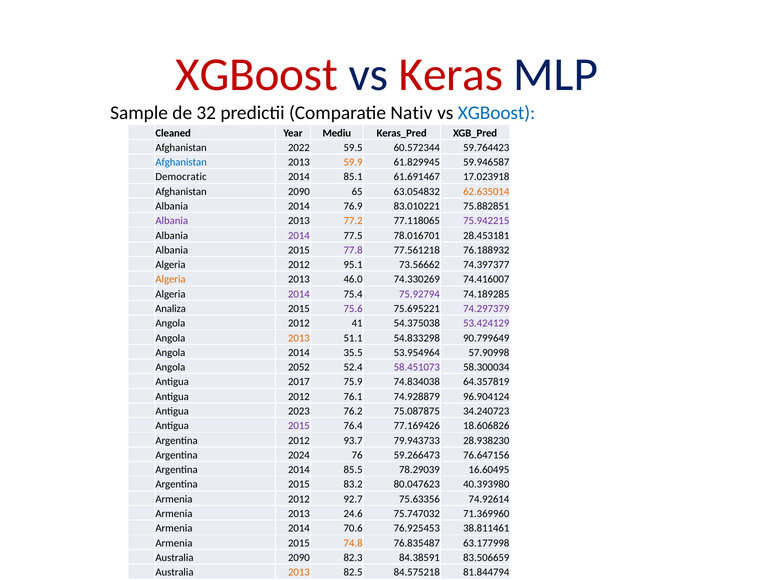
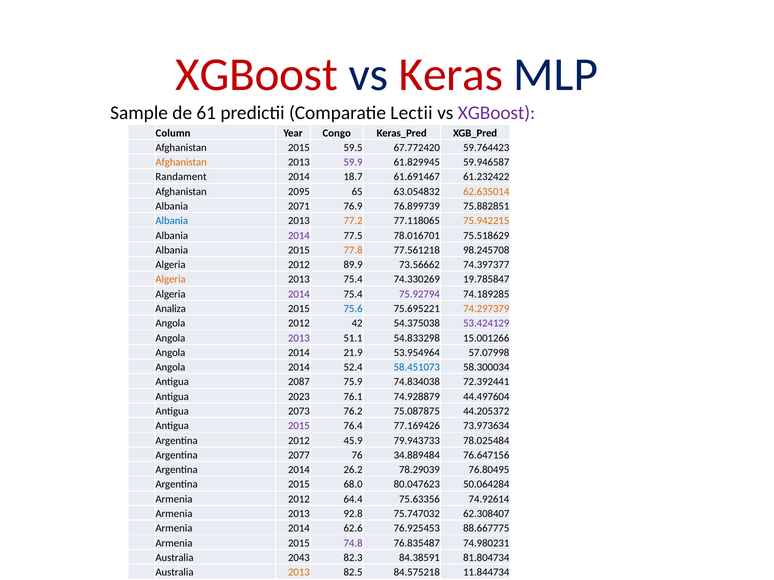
32: 32 -> 61 (206, 113)
Nativ: Nativ -> Lectii (411, 113)
XGBoost colour: blue -> purple (497, 113)
Cleaned: Cleaned -> Column (173, 133)
Mediu: Mediu -> Congo (337, 133)
Afghanistan 2022: 2022 -> 2015 (299, 148)
60.572344: 60.572344 -> 67.772420 (417, 148)
Afghanistan colour: blue -> orange (181, 162)
59.9 colour: orange -> purple (353, 162)
Democratic: Democratic -> Randament (181, 177)
85.1: 85.1 -> 18.7 (353, 177)
17.023918: 17.023918 -> 61.232422 (486, 177)
Afghanistan 2090: 2090 -> 2095 (299, 192)
2014: 2014 -> 2071 (299, 206)
83.010221: 83.010221 -> 76.899739 (417, 206)
Albania colour: purple -> blue (172, 221)
75.942215 colour: purple -> orange (486, 221)
28.453181: 28.453181 -> 75.518629 (486, 236)
77.8 colour: purple -> orange (353, 250)
76.188932: 76.188932 -> 98.245708 (486, 250)
95.1: 95.1 -> 89.9 (353, 265)
2013 46.0: 46.0 -> 75.4 (353, 280)
74.416007: 74.416007 -> 19.785847 (486, 280)
75.6 colour: purple -> blue (353, 309)
74.297379 colour: purple -> orange (486, 309)
41: 41 -> 42 (357, 324)
2013 colour: orange -> purple (299, 338)
90.799649: 90.799649 -> 15.001266 (486, 338)
35.5: 35.5 -> 21.9 (353, 353)
57.90998: 57.90998 -> 57.07998 (489, 353)
2052: 2052 -> 2014 (299, 368)
58.451073 colour: purple -> blue (417, 368)
2017: 2017 -> 2087 (299, 382)
64.357819: 64.357819 -> 72.392441 (486, 382)
Antigua 2012: 2012 -> 2023 (299, 397)
96.904124: 96.904124 -> 44.497604 (486, 397)
2023: 2023 -> 2073 (299, 412)
34.240723: 34.240723 -> 44.205372 (486, 412)
18.606826: 18.606826 -> 73.973634 (486, 426)
93.7: 93.7 -> 45.9 (353, 441)
28.938230: 28.938230 -> 78.025484 (486, 441)
2024: 2024 -> 2077 (299, 456)
59.266473: 59.266473 -> 34.889484 (417, 456)
85.5: 85.5 -> 26.2 (353, 470)
16.60495: 16.60495 -> 76.80495 (489, 470)
83.2: 83.2 -> 68.0 (353, 485)
40.393980: 40.393980 -> 50.064284 (486, 485)
92.7: 92.7 -> 64.4 (353, 500)
24.6: 24.6 -> 92.8 (353, 514)
71.369960: 71.369960 -> 62.308407 (486, 514)
70.6: 70.6 -> 62.6 (353, 529)
38.811461: 38.811461 -> 88.667775 (486, 529)
74.8 colour: orange -> purple (353, 543)
63.177998: 63.177998 -> 74.980231 (486, 543)
Australia 2090: 2090 -> 2043 (299, 558)
83.506659: 83.506659 -> 81.804734 (486, 558)
81.844794: 81.844794 -> 11.844734 (486, 573)
